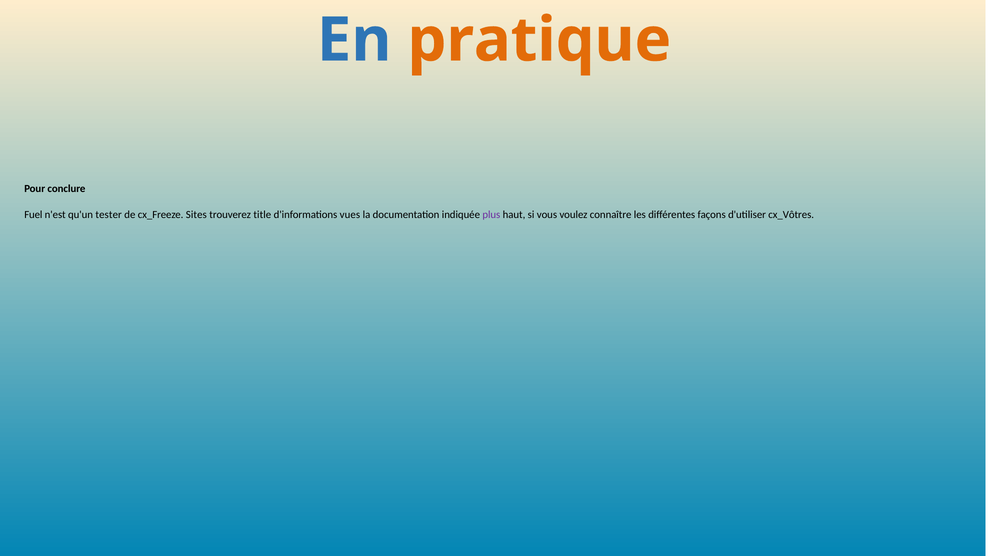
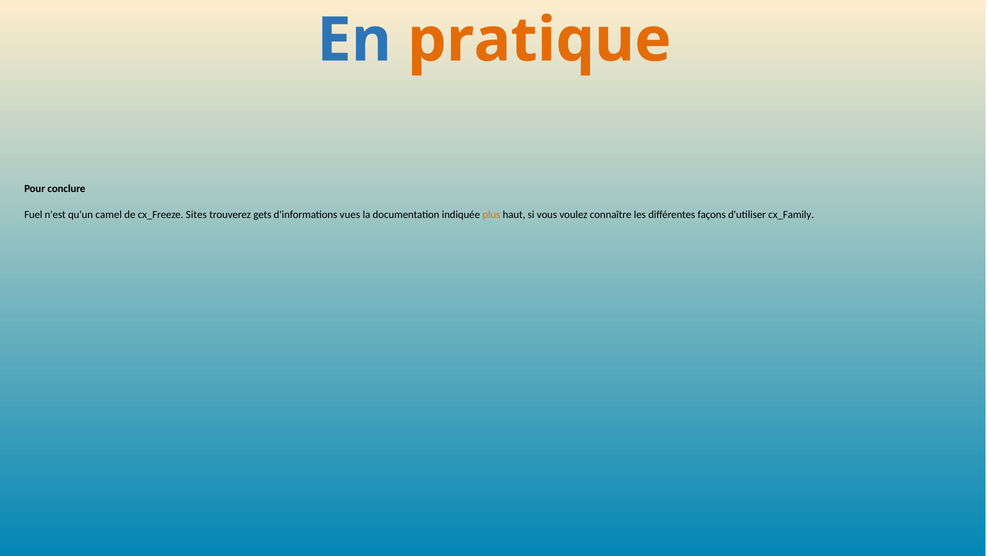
tester: tester -> camel (109, 215)
title: title -> gets (262, 215)
plus colour: purple -> orange (491, 215)
cx_Vôtres: cx_Vôtres -> cx_Family (791, 215)
